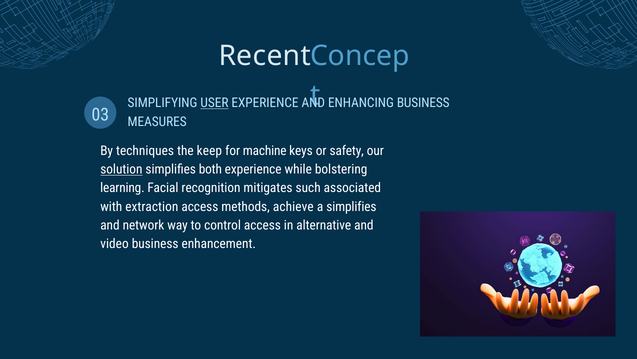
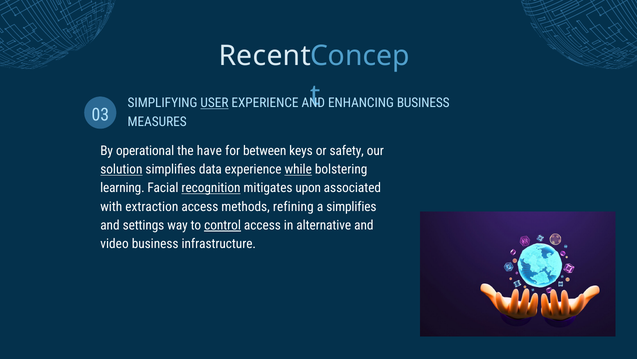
techniques: techniques -> operational (145, 151)
keep: keep -> have (209, 151)
machine: machine -> between (265, 151)
both: both -> data (210, 169)
while underline: none -> present (298, 169)
recognition underline: none -> present (211, 188)
such: such -> upon (308, 188)
achieve: achieve -> refining (293, 206)
network: network -> settings (143, 225)
control underline: none -> present (223, 225)
enhancement: enhancement -> infrastructure (219, 243)
